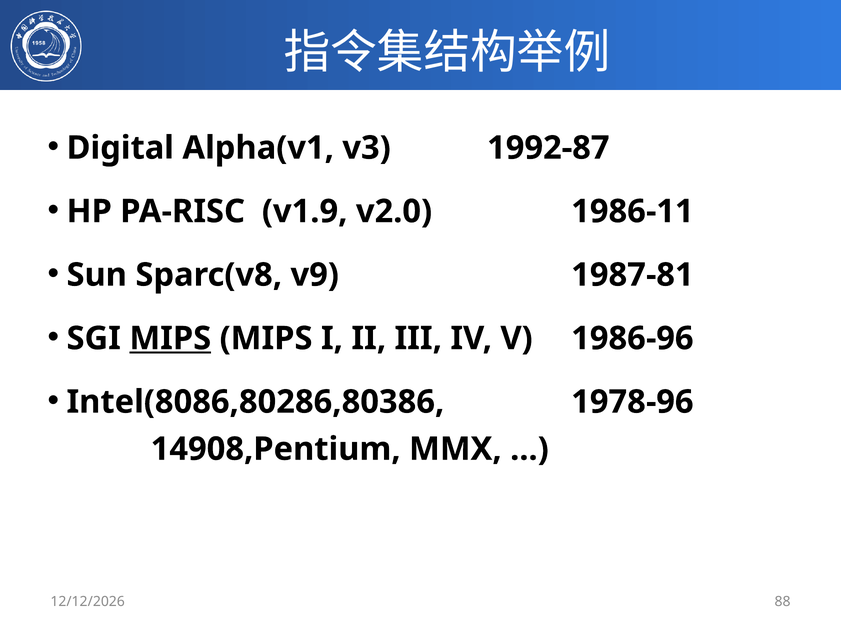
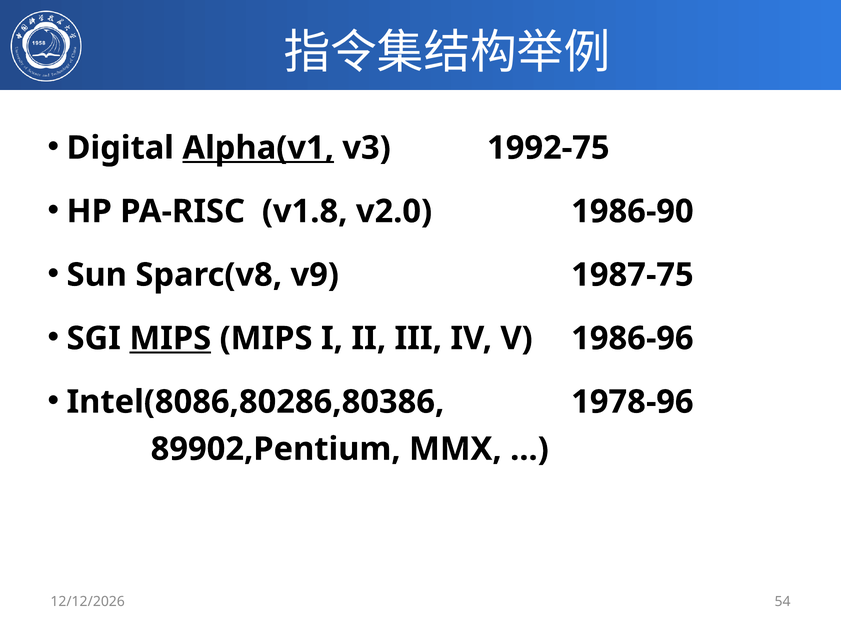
Alpha(v1 underline: none -> present (258, 148)
1992-87: 1992-87 -> 1992-75 (548, 148)
v1.9: v1.9 -> v1.8 (305, 211)
1986-11: 1986-11 -> 1986-90 (632, 211)
1987-81: 1987-81 -> 1987-75 (632, 275)
14908,Pentium: 14908,Pentium -> 89902,Pentium (276, 449)
88: 88 -> 54 (783, 601)
